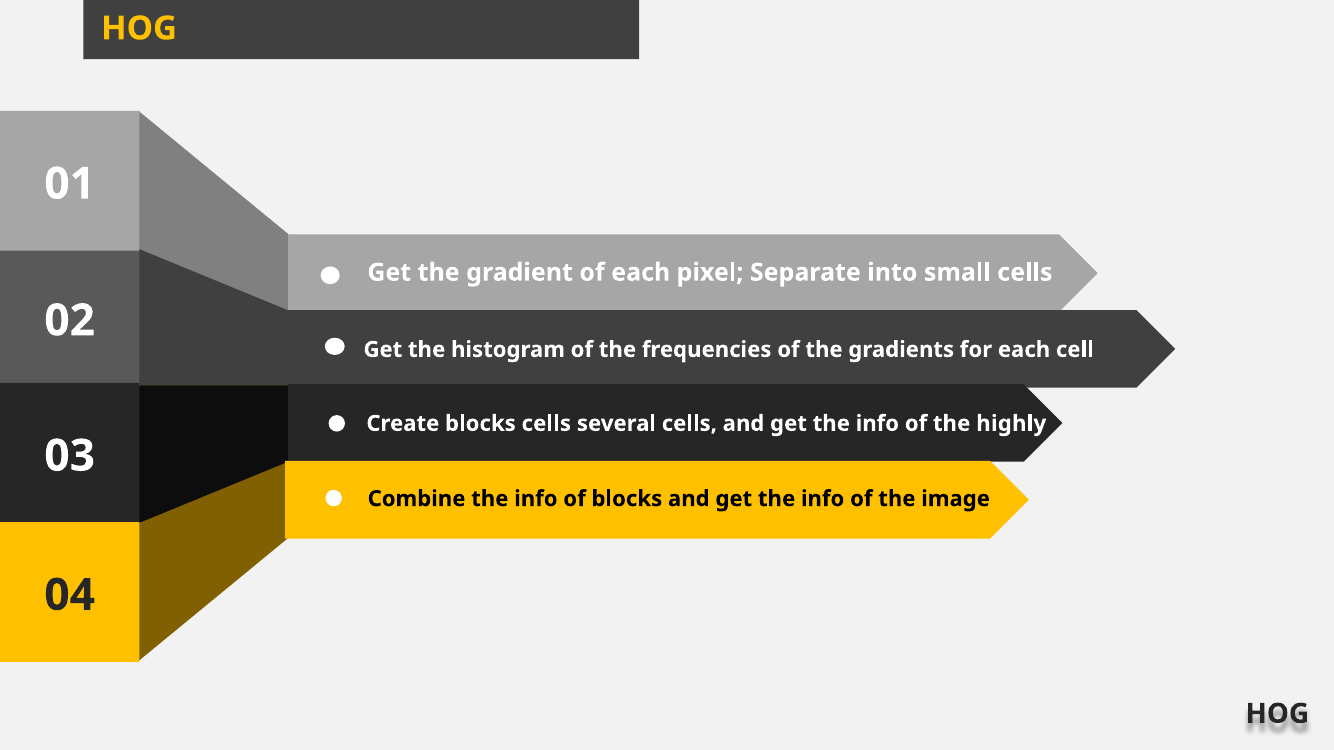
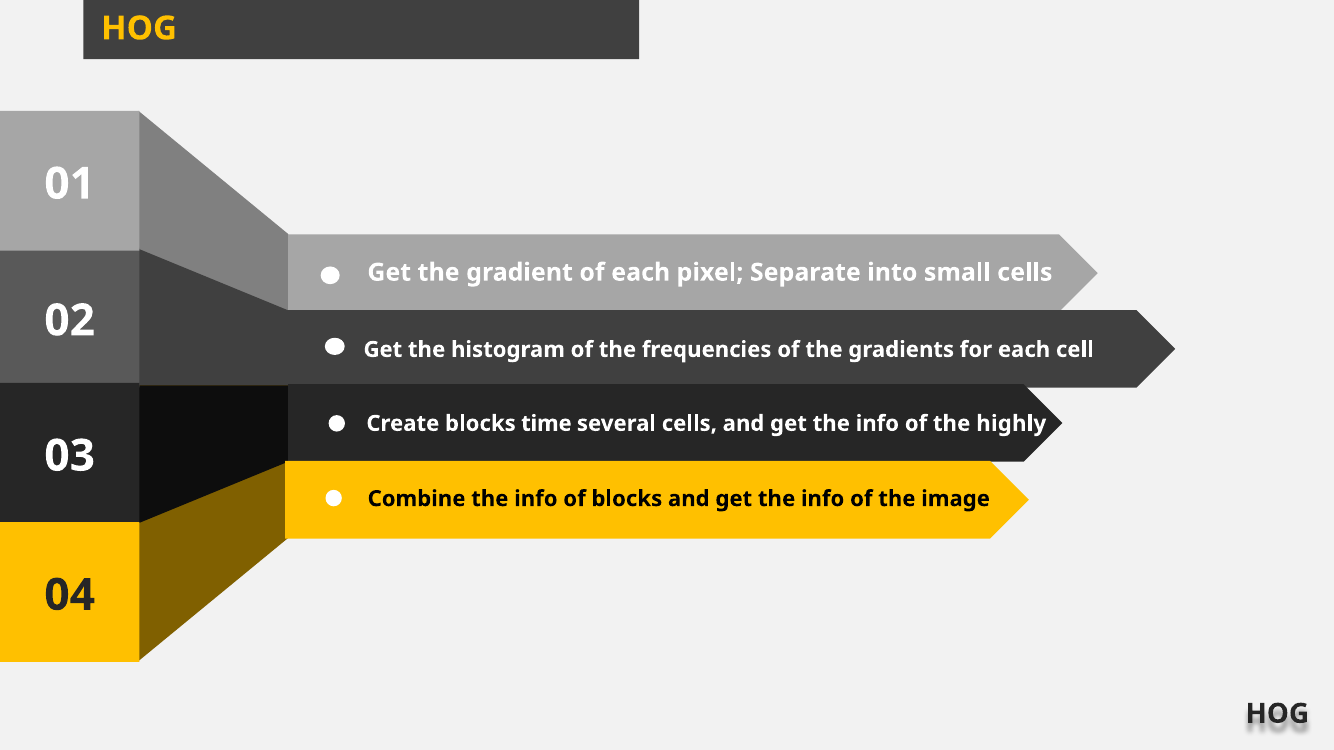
blocks cells: cells -> time (546, 424)
